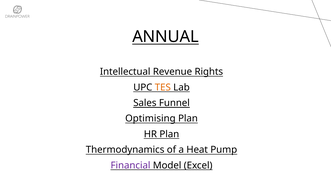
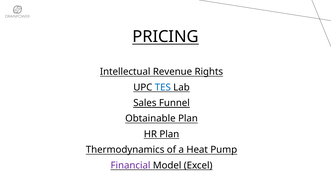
ANNUAL: ANNUAL -> PRICING (165, 37)
TES colour: orange -> blue (163, 87)
Optimising: Optimising -> Obtainable (150, 119)
